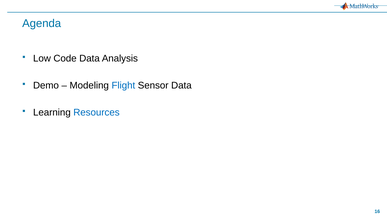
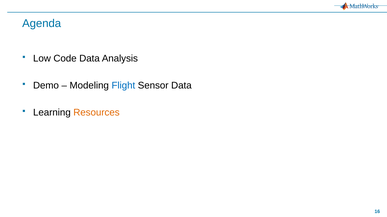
Resources colour: blue -> orange (96, 113)
